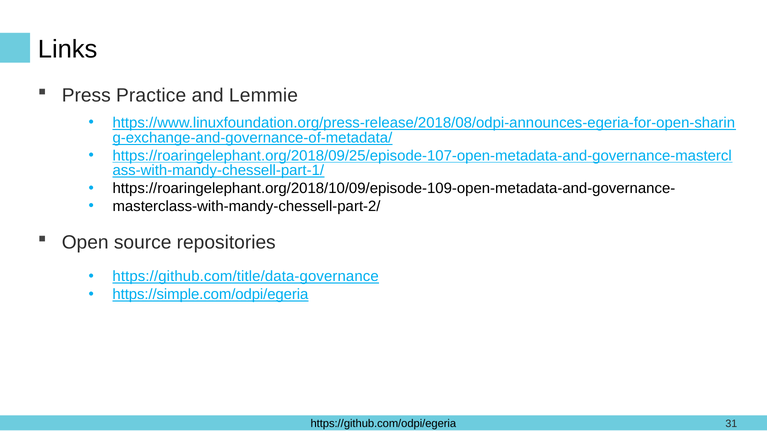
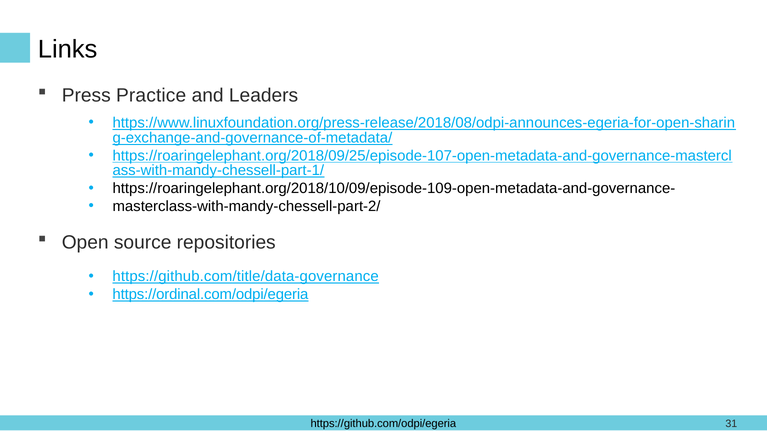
Lemmie: Lemmie -> Leaders (264, 96)
https://simple.com/odpi/egeria: https://simple.com/odpi/egeria -> https://ordinal.com/odpi/egeria (210, 295)
